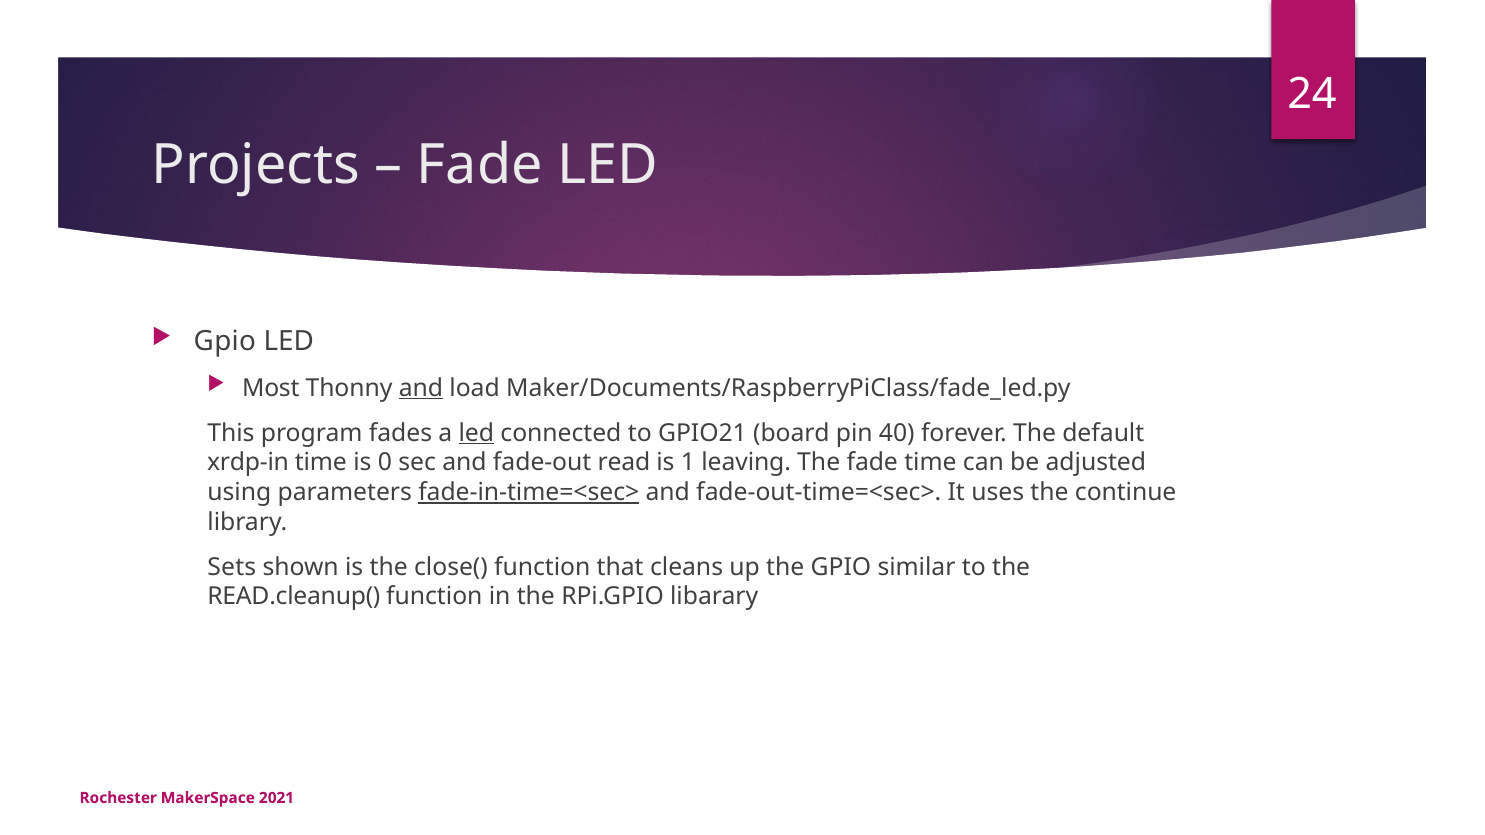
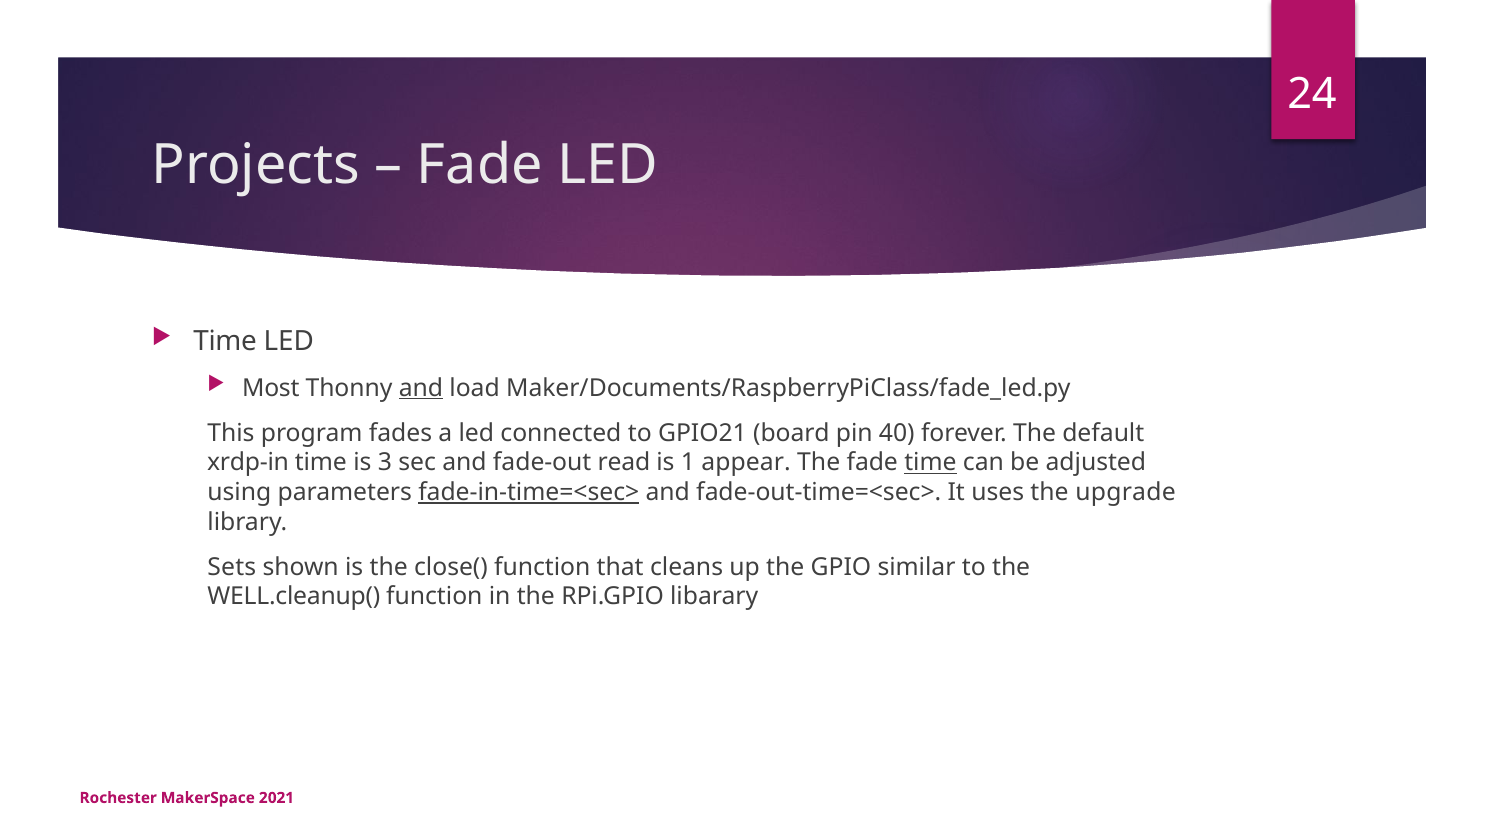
Gpio: Gpio -> Time (225, 341)
led underline: present -> none (476, 433)
0: 0 -> 3 (385, 463)
leaving: leaving -> appear (746, 463)
time underline: none -> present (930, 463)
continue: continue -> upgrade (1126, 492)
READ.cleanup(: READ.cleanup( -> WELL.cleanup( (294, 597)
